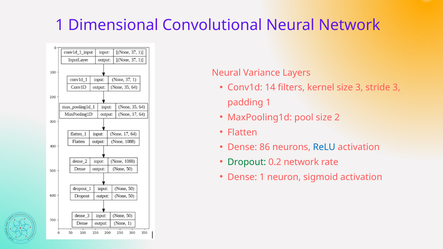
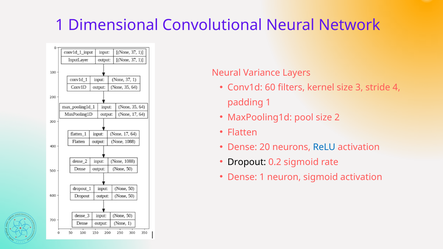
14: 14 -> 60 (270, 88)
stride 3: 3 -> 4 (396, 88)
86: 86 -> 20 (265, 147)
Dropout colour: green -> black (247, 162)
0.2 network: network -> sigmoid (301, 162)
